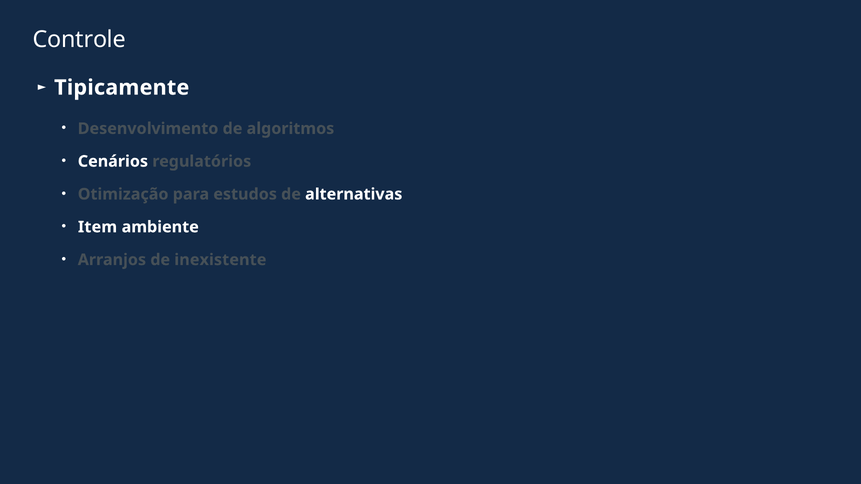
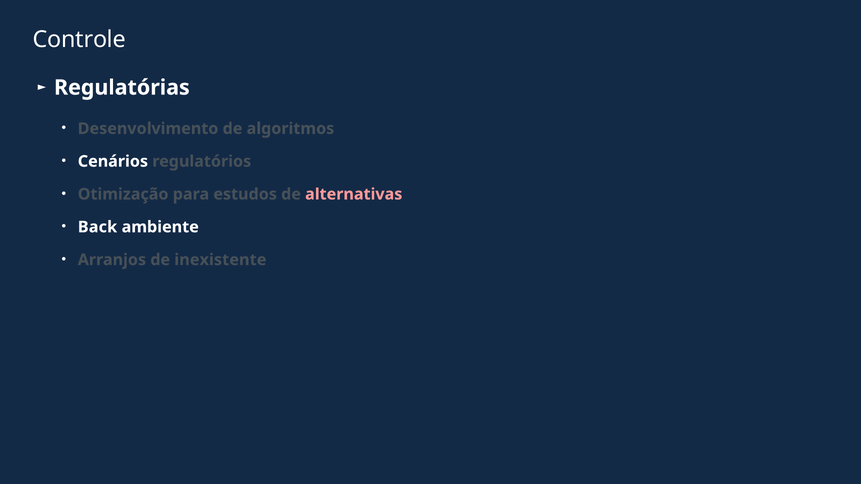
Tipicamente: Tipicamente -> Regulatórias (122, 88)
alternativas colour: white -> pink (354, 194)
Item: Item -> Back (97, 227)
